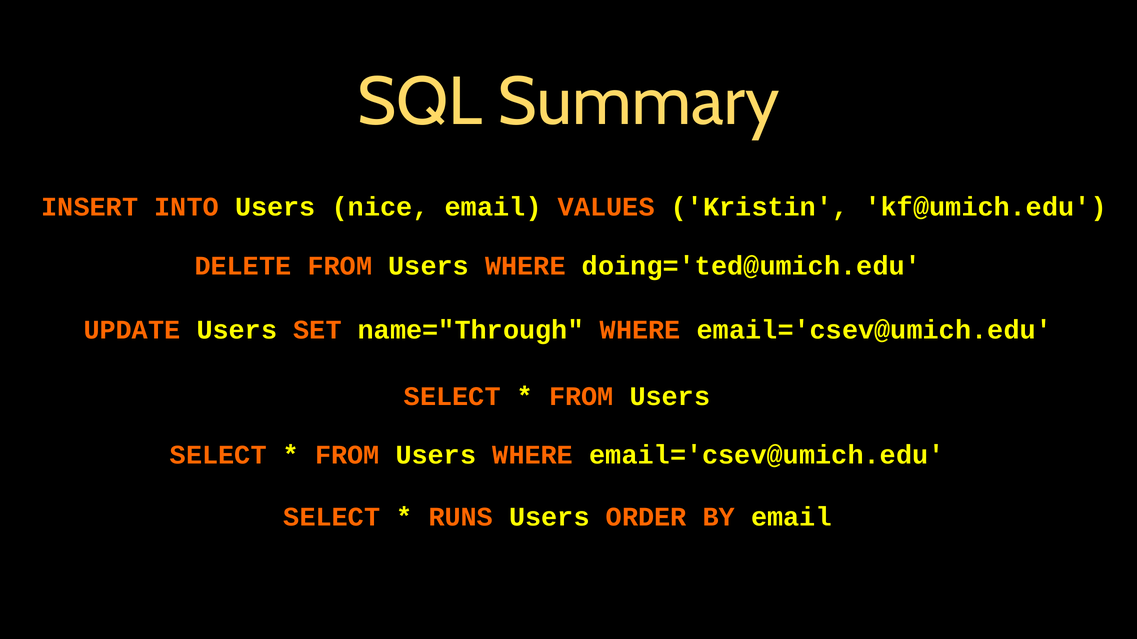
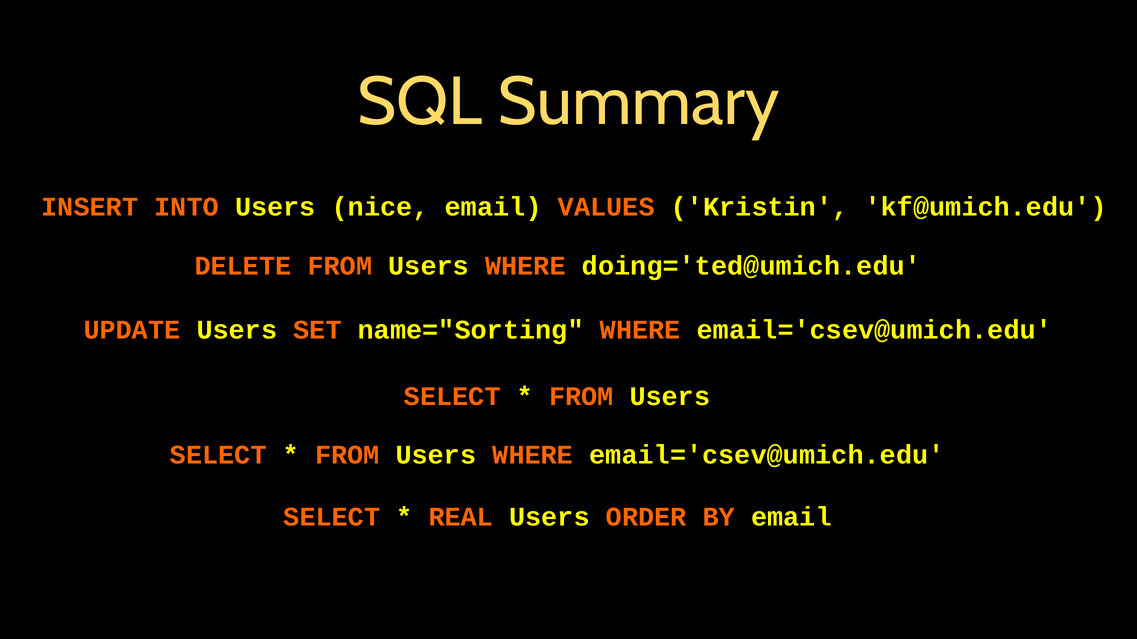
name="Through: name="Through -> name="Sorting (471, 330)
RUNS: RUNS -> REAL (461, 518)
